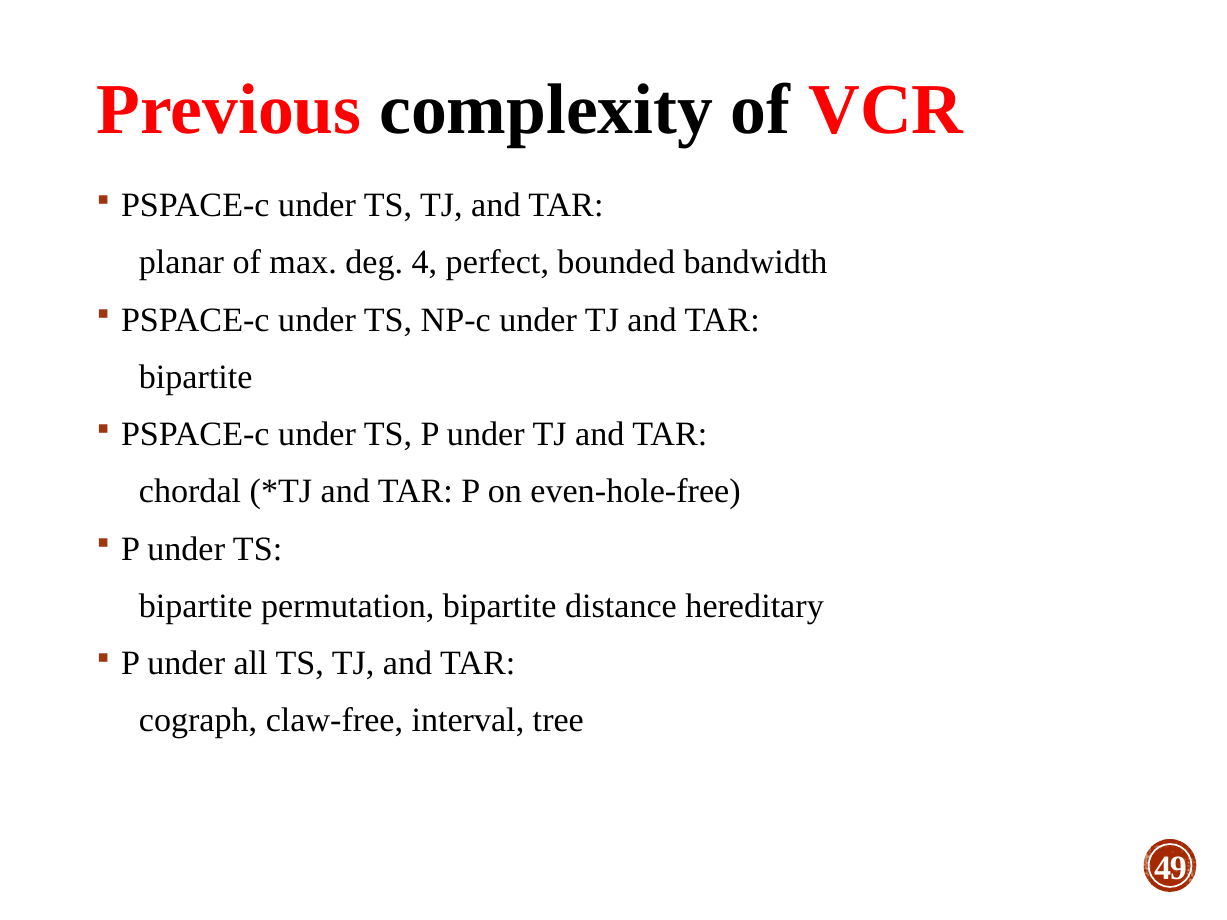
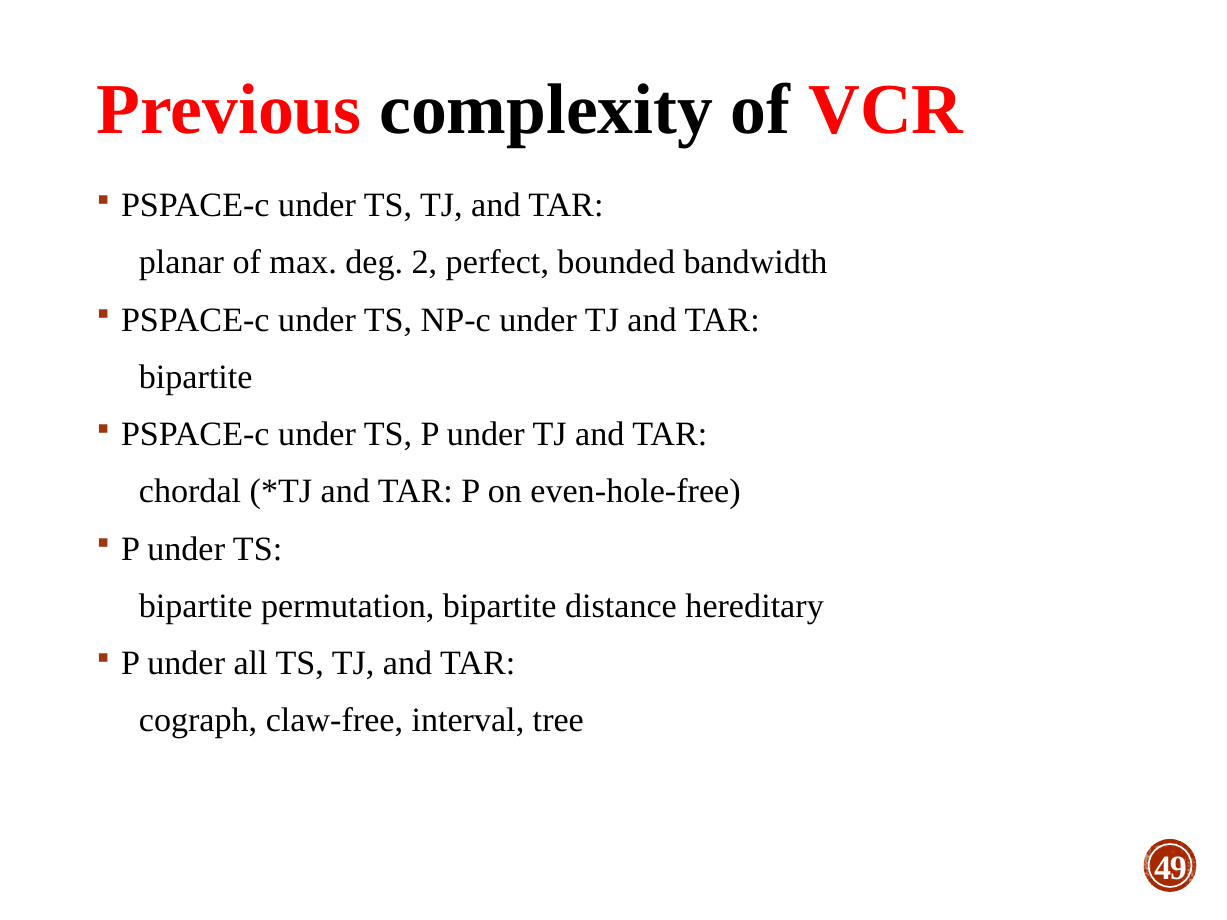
4: 4 -> 2 (424, 263)
